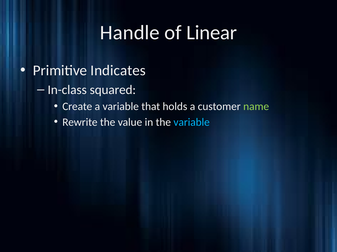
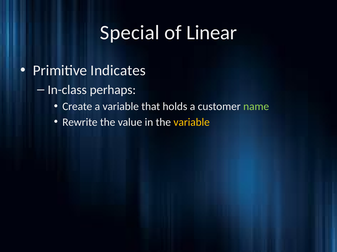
Handle: Handle -> Special (130, 33)
squared: squared -> perhaps (113, 90)
variable colour: light blue -> yellow (192, 122)
